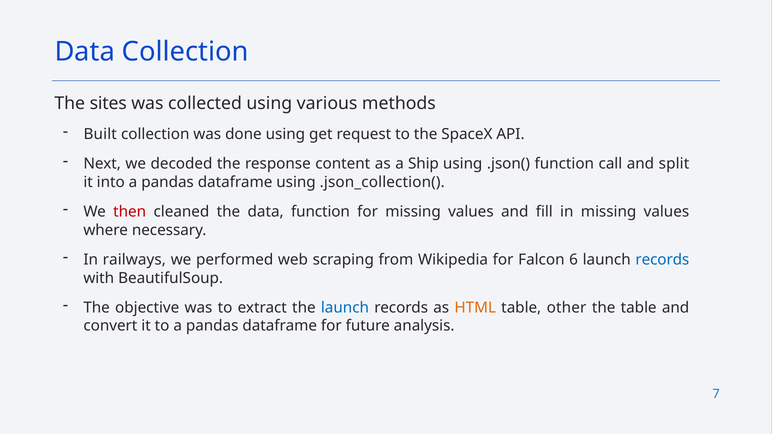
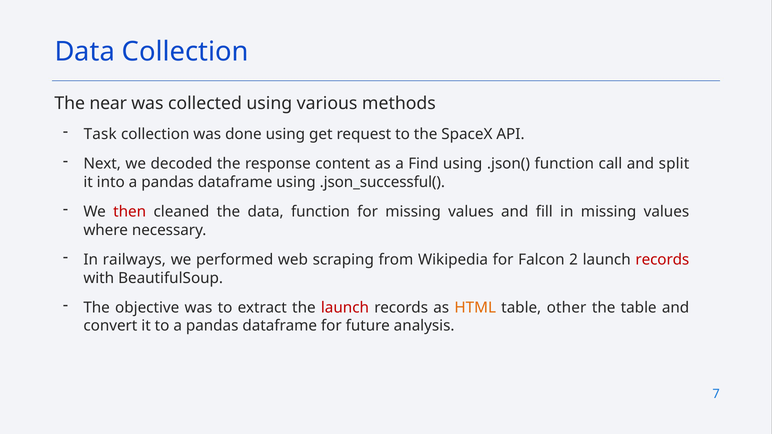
sites: sites -> near (108, 104)
Built: Built -> Task (100, 134)
Ship: Ship -> Find (423, 164)
.json_collection(: .json_collection( -> .json_successful( (382, 182)
6: 6 -> 2 (574, 260)
records colour: blue -> red (662, 260)
launch colour: blue -> red (345, 308)
